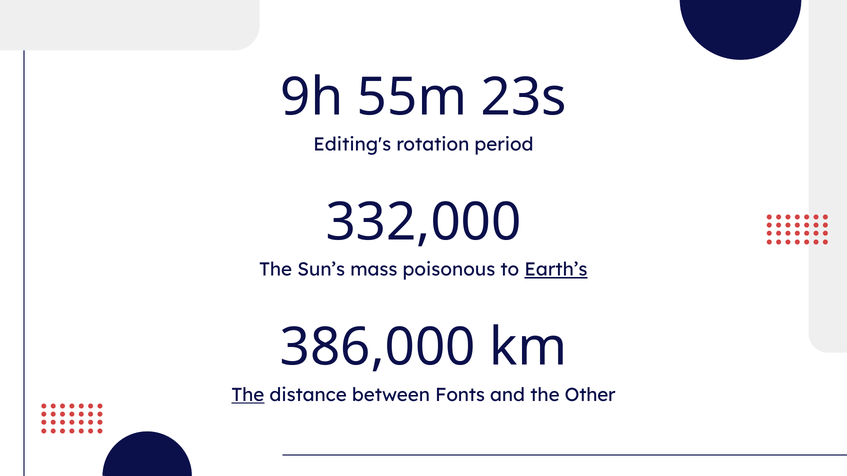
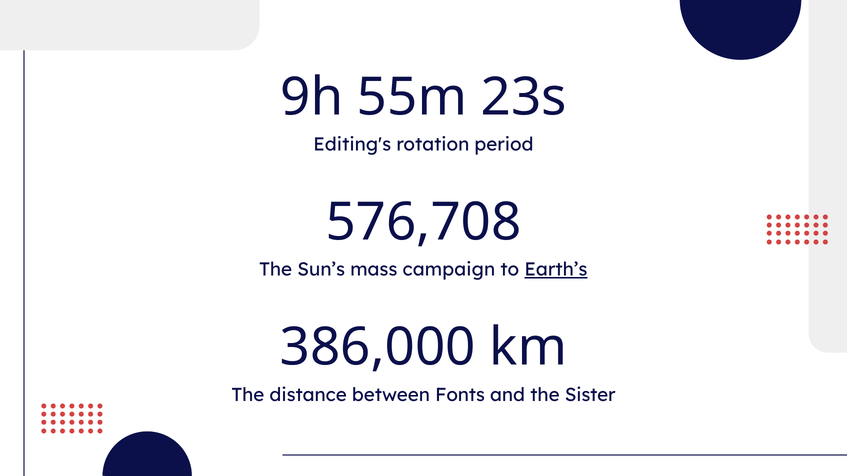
332,000: 332,000 -> 576,708 (424, 222)
poisonous: poisonous -> campaign (449, 270)
The underline: present -> none (248, 395)
Other: Other -> Sister (590, 395)
